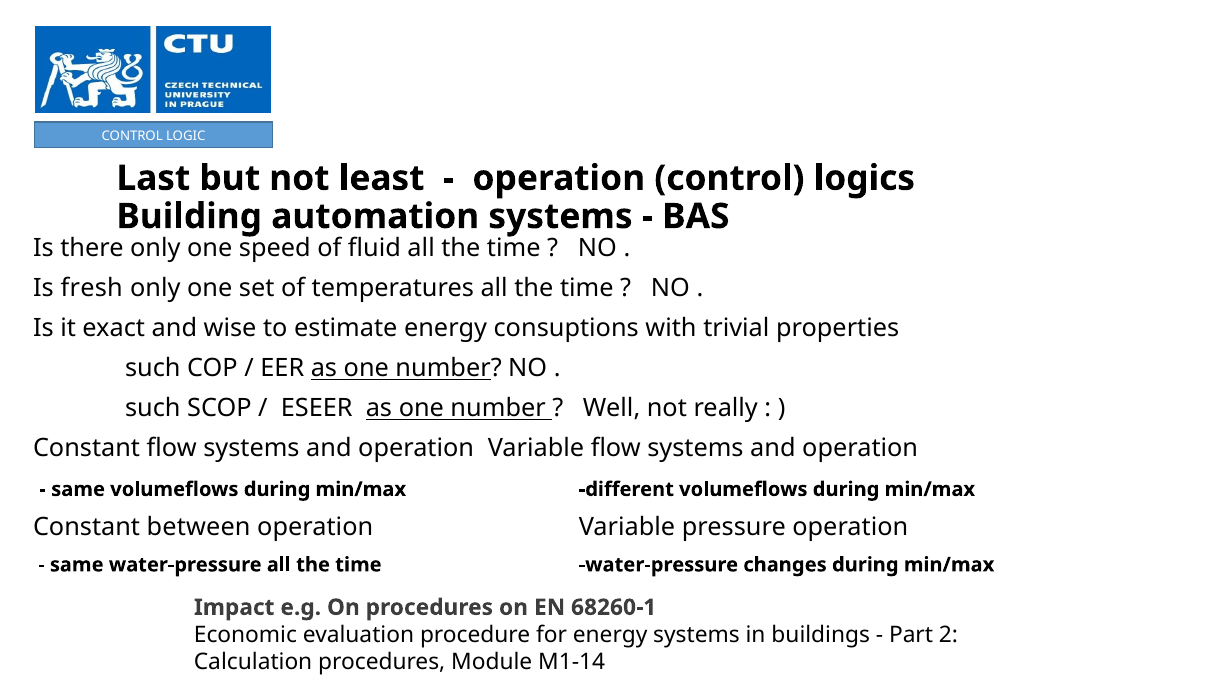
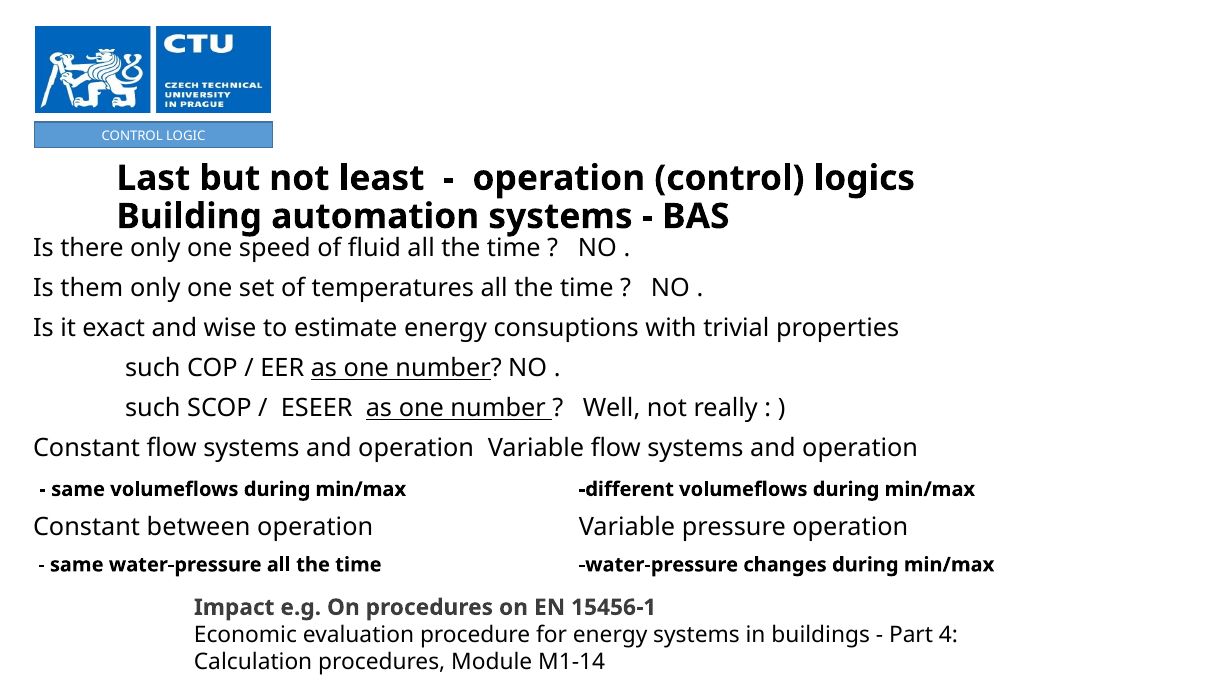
fresh: fresh -> them (92, 288)
68260-1: 68260-1 -> 15456-1 (614, 608)
2: 2 -> 4 (949, 635)
